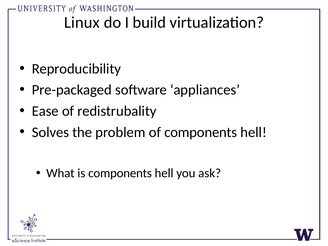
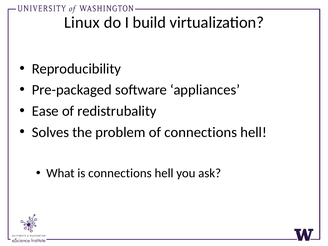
of components: components -> connections (201, 132)
is components: components -> connections (120, 173)
